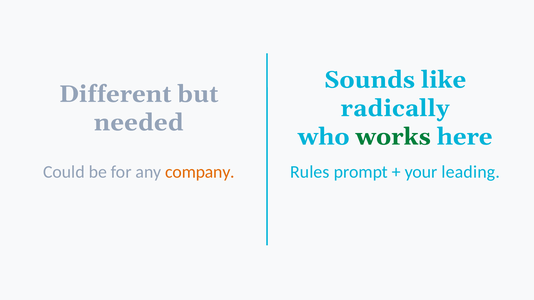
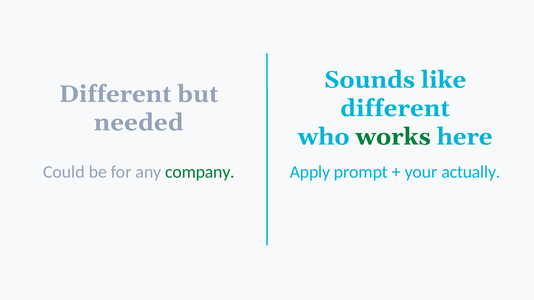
radically: radically -> different (395, 108)
company colour: orange -> green (200, 172)
Rules: Rules -> Apply (310, 172)
leading: leading -> actually (471, 172)
